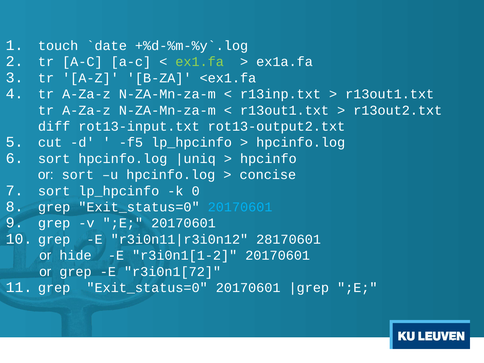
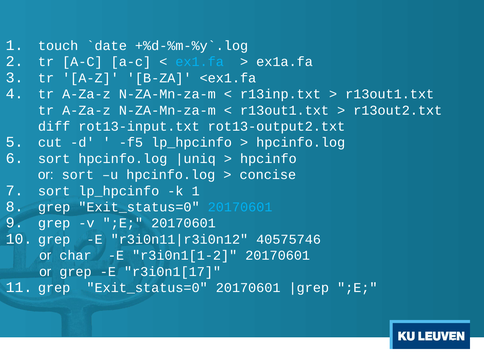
ex1.fa colour: light green -> light blue (200, 62)
k 0: 0 -> 1 (196, 191)
28170601: 28170601 -> 40575746 (289, 239)
hide: hide -> char (75, 255)
r3i0n1[72: r3i0n1[72 -> r3i0n1[17 (173, 272)
